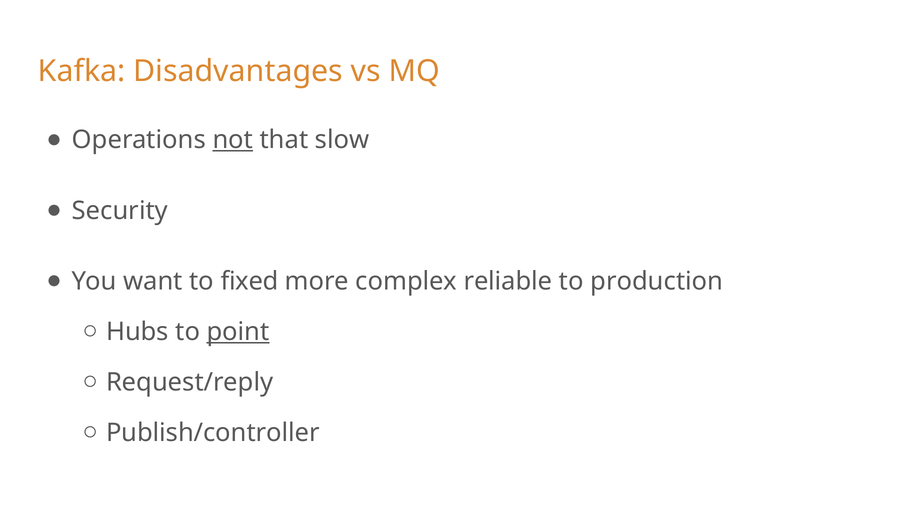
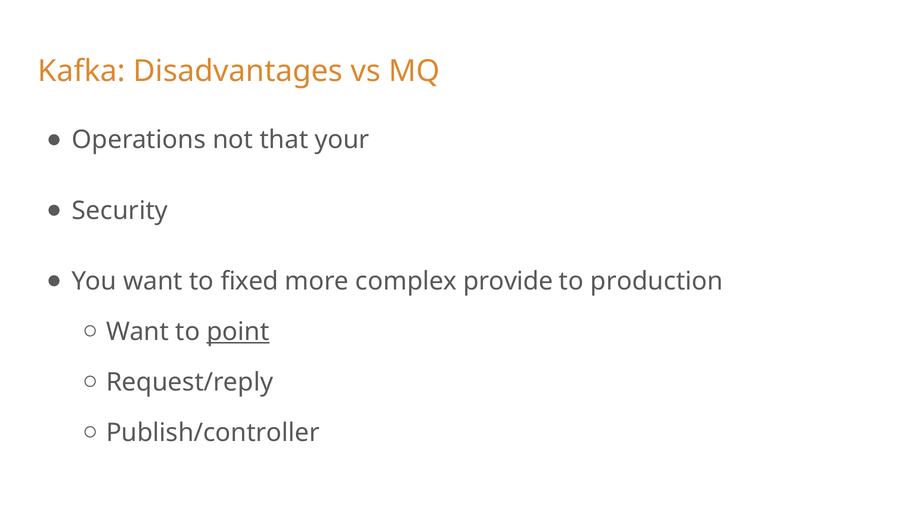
not underline: present -> none (233, 140)
slow: slow -> your (342, 140)
reliable: reliable -> provide (508, 281)
Hubs: Hubs -> Want (137, 332)
